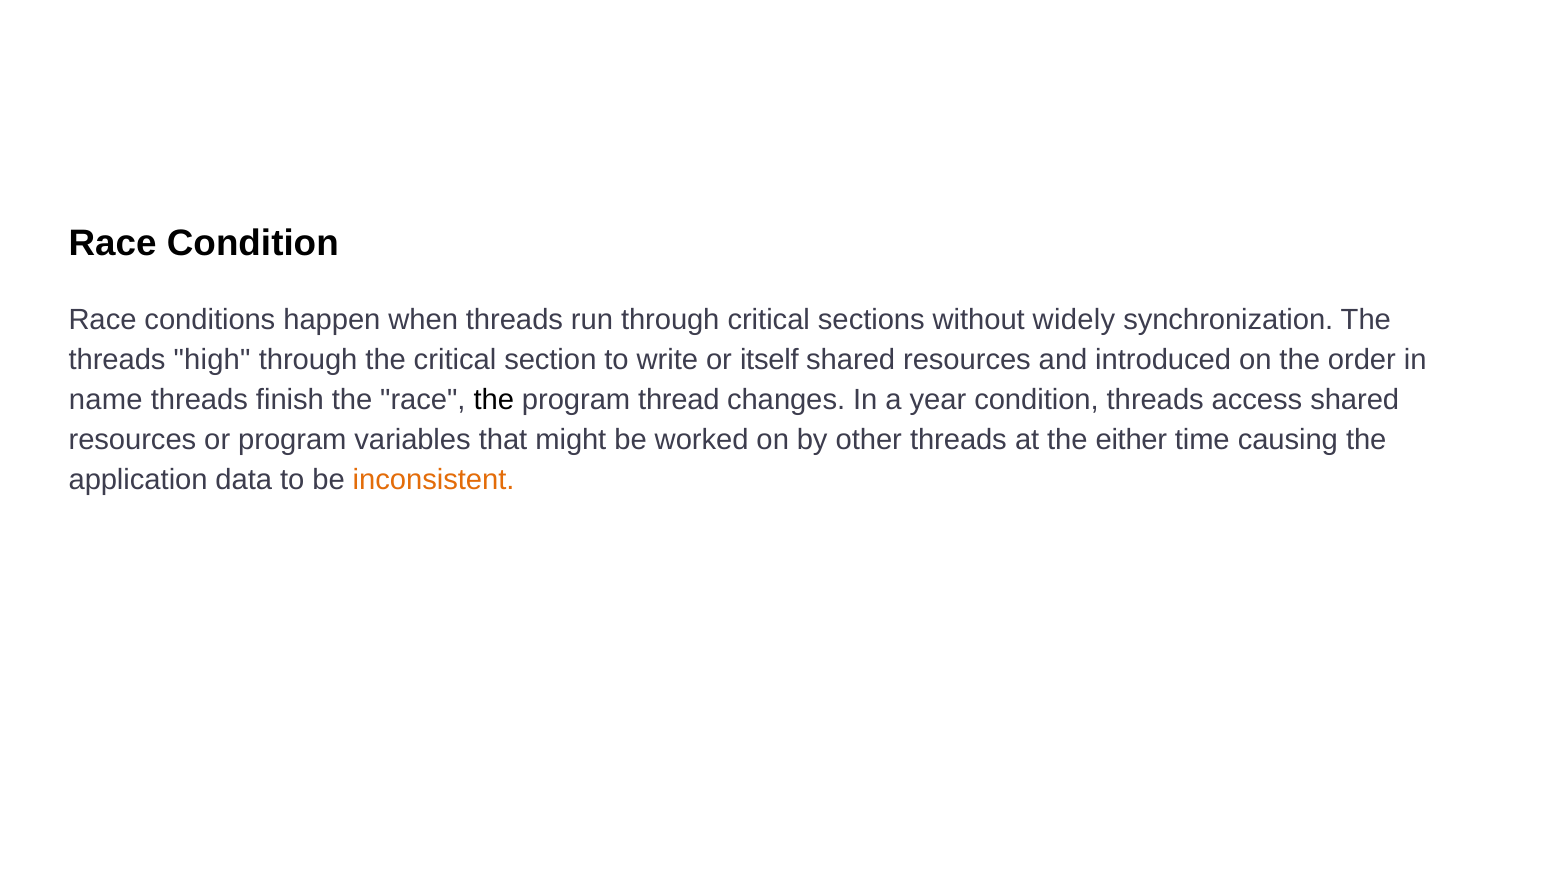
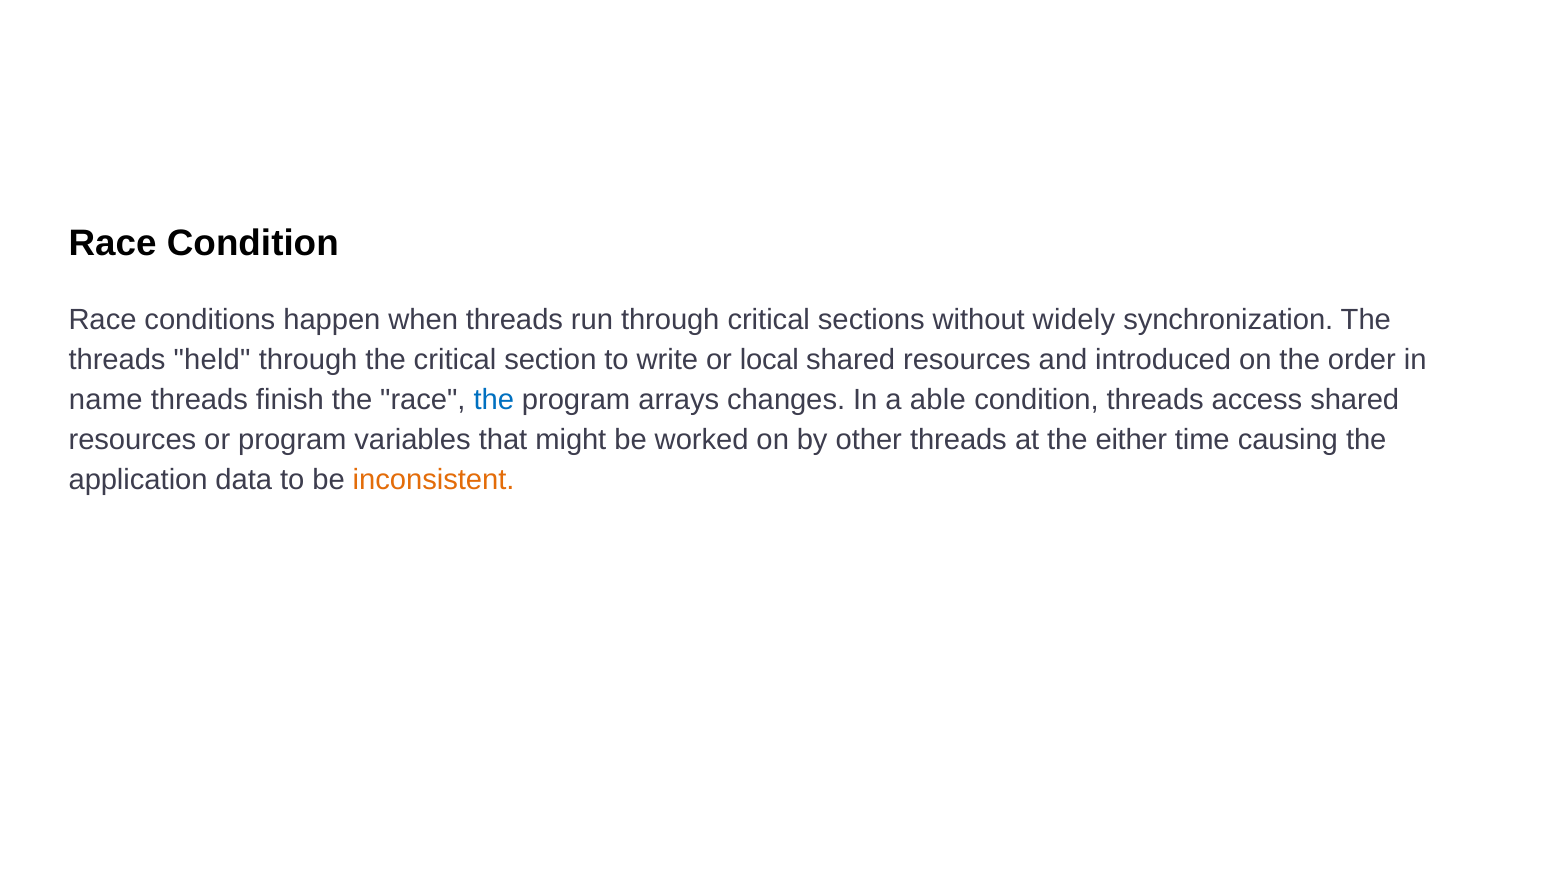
high: high -> held (212, 360)
itself: itself -> local (769, 360)
the colour: black -> blue (494, 400)
thread: thread -> arrays (679, 400)
year: year -> able (938, 400)
